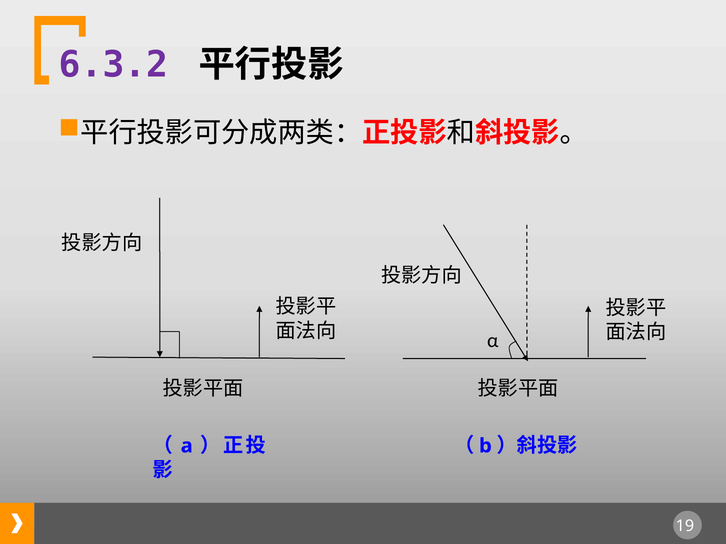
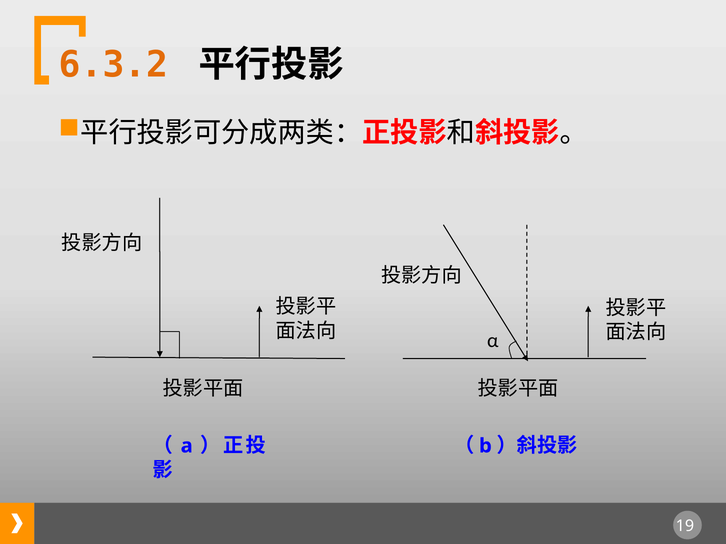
6.3.2 colour: purple -> orange (113, 65)
